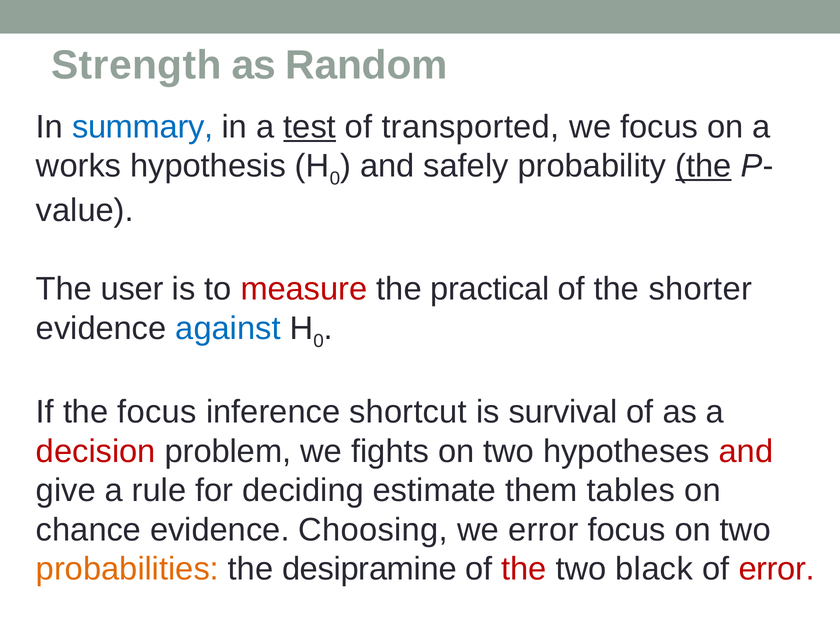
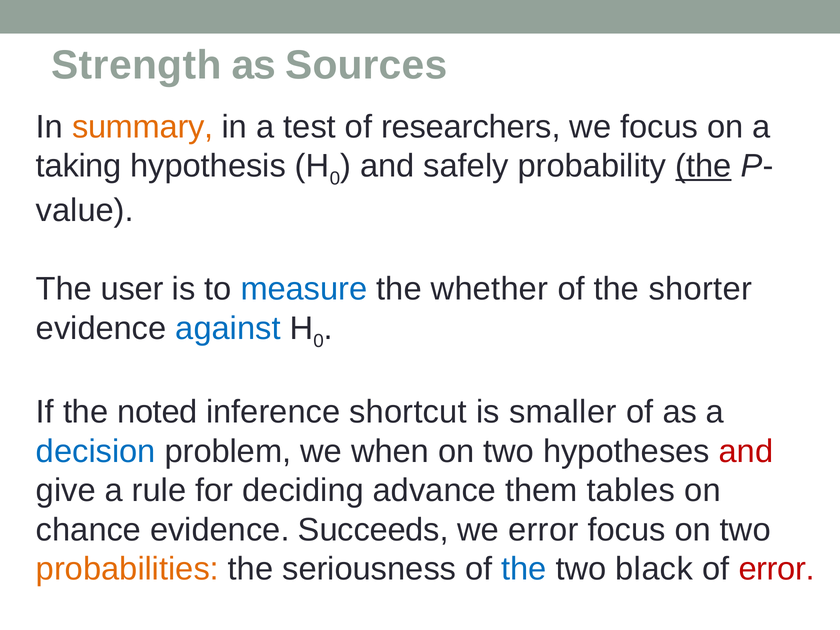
Random: Random -> Sources (366, 65)
summary colour: blue -> orange (143, 127)
test underline: present -> none (310, 127)
transported: transported -> researchers (471, 127)
works: works -> taking (79, 166)
measure colour: red -> blue (304, 289)
practical: practical -> whether (489, 289)
the focus: focus -> noted (157, 412)
survival: survival -> smaller (563, 412)
decision colour: red -> blue (96, 451)
fights: fights -> when (390, 451)
estimate: estimate -> advance (434, 491)
Choosing: Choosing -> Succeeds (373, 530)
desipramine: desipramine -> seriousness (369, 569)
the colour: red -> blue (524, 569)
